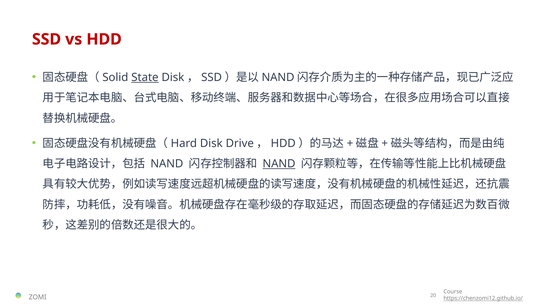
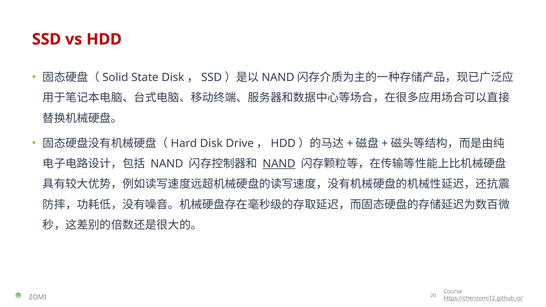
State underline: present -> none (145, 77)
